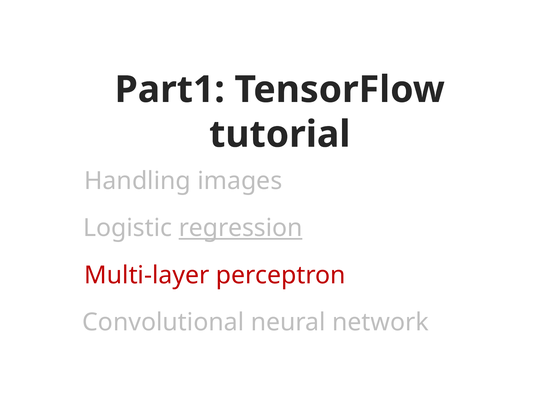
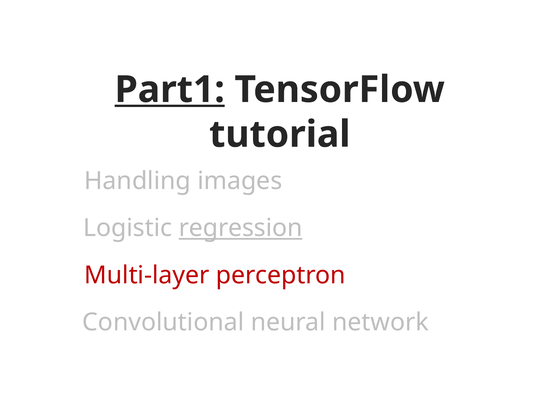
Part1 underline: none -> present (170, 90)
